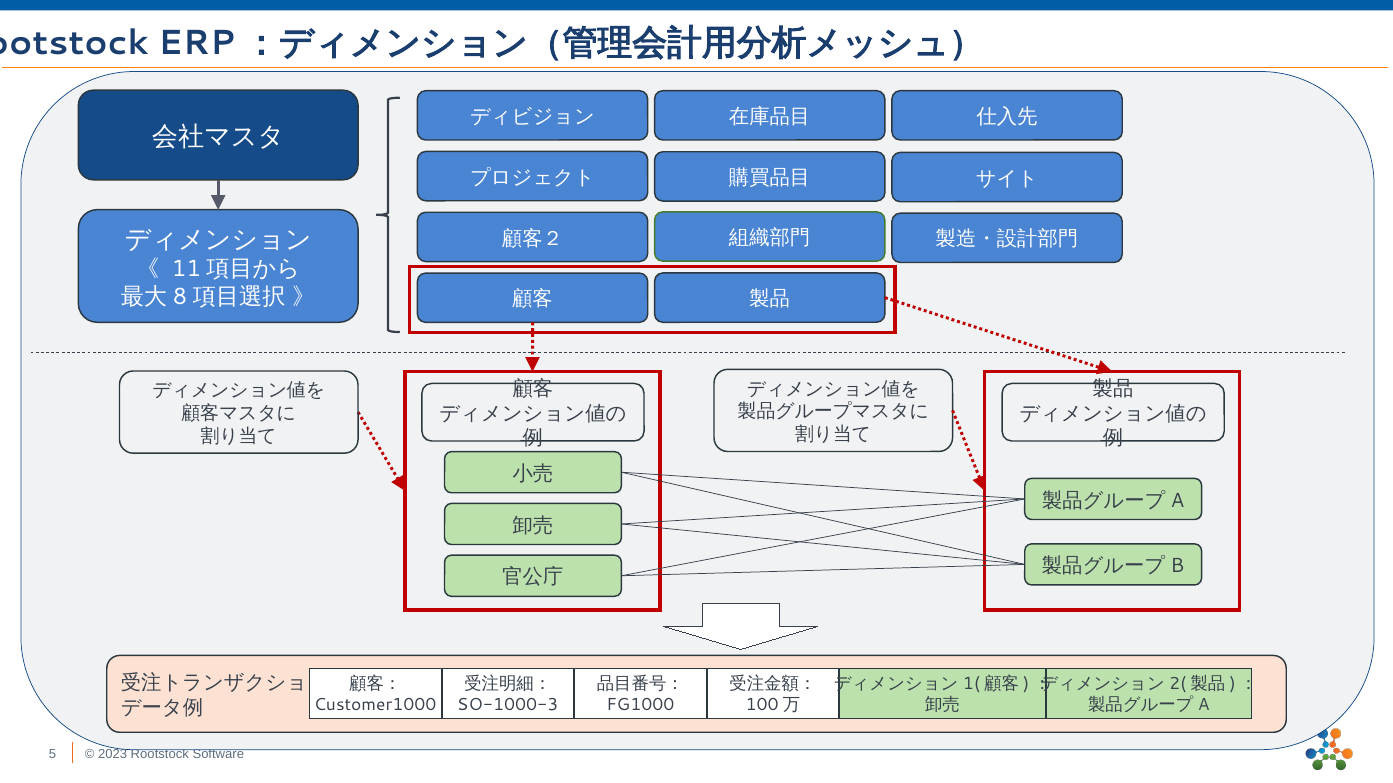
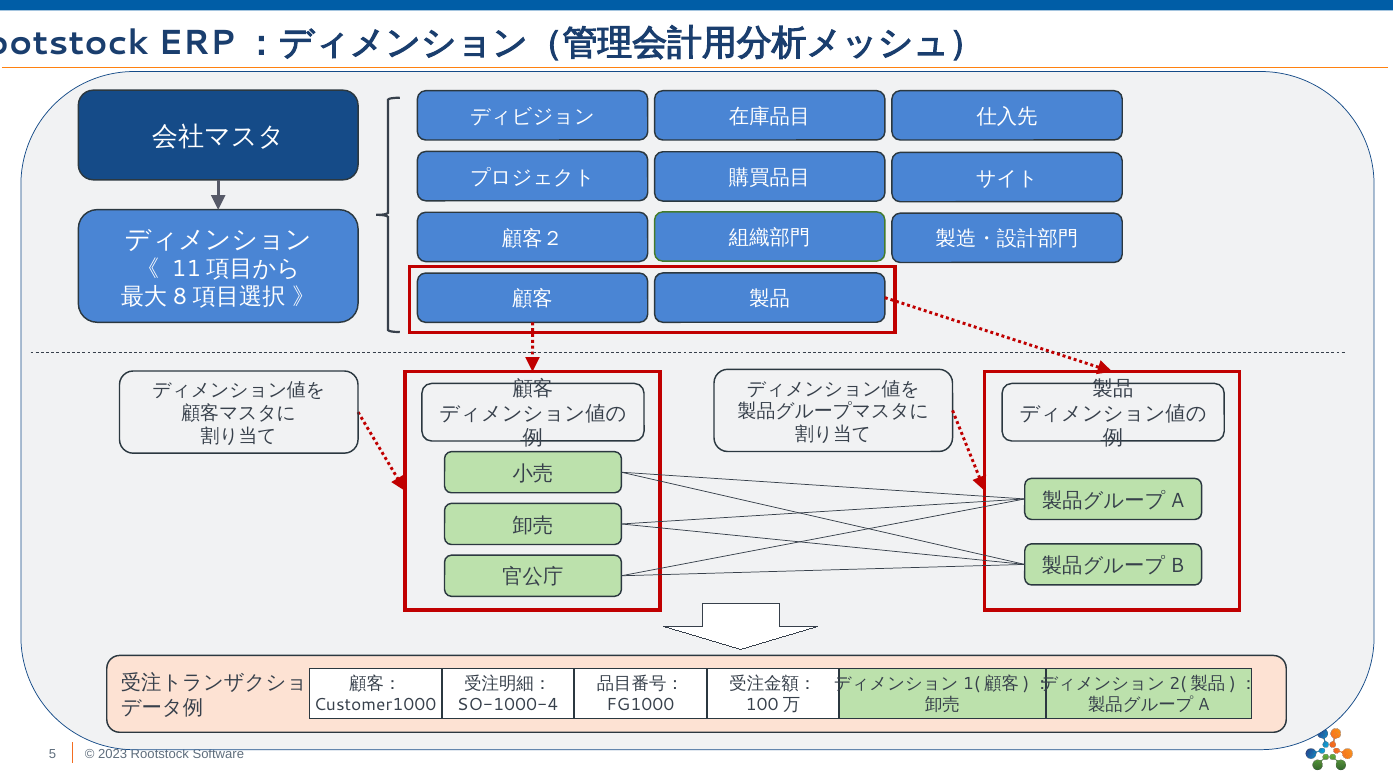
SO-1000-3: SO-1000-3 -> SO-1000-4 (508, 706)
